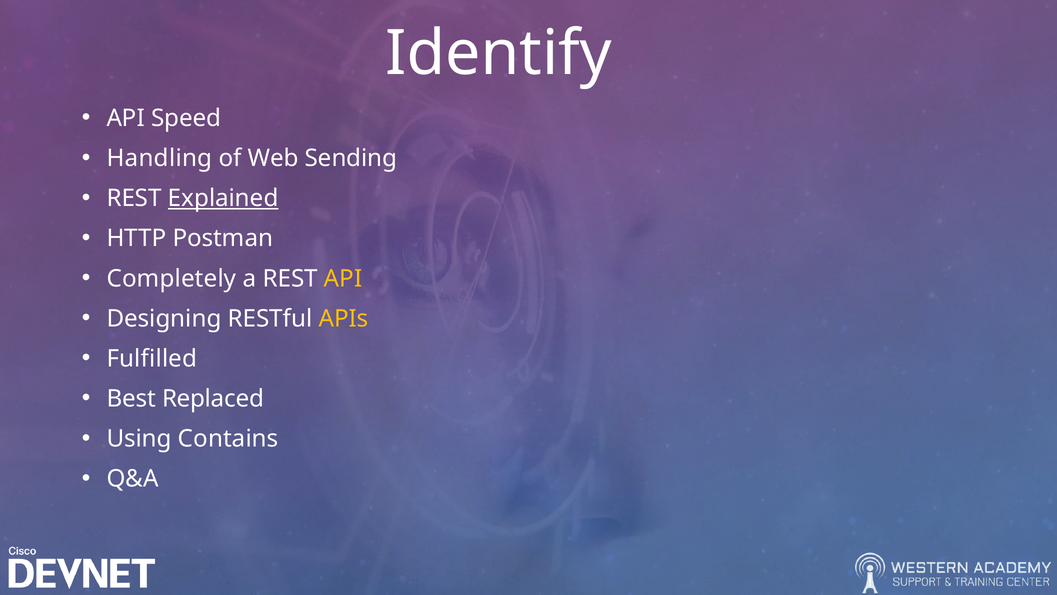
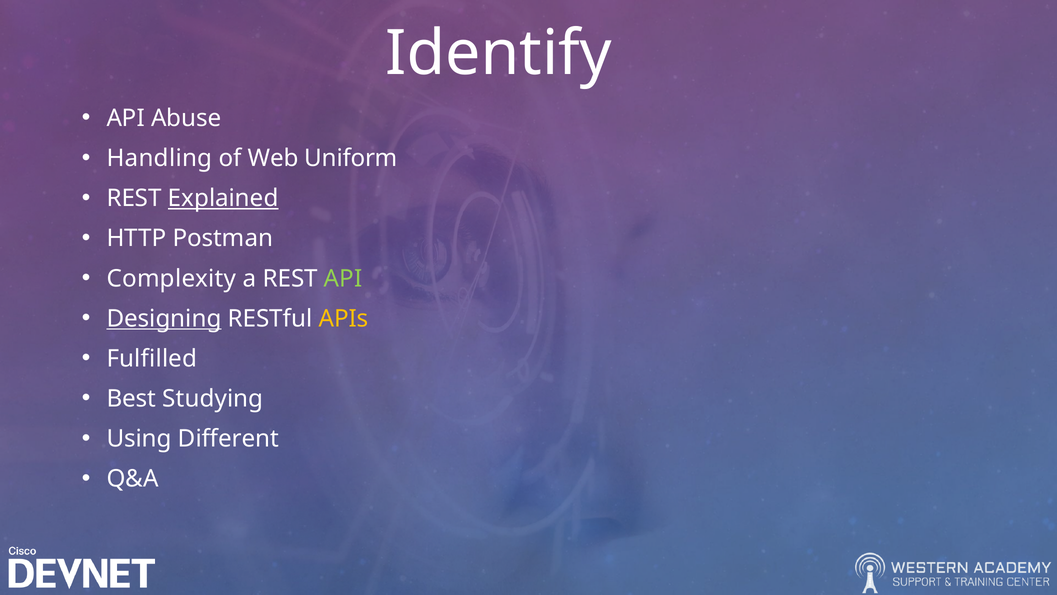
Speed: Speed -> Abuse (186, 118)
Sending: Sending -> Uniform (351, 158)
Completely: Completely -> Complexity (171, 278)
API colour: yellow -> light green (343, 278)
Designing underline: none -> present (164, 318)
Replaced: Replaced -> Studying (213, 398)
Contains: Contains -> Different (228, 438)
